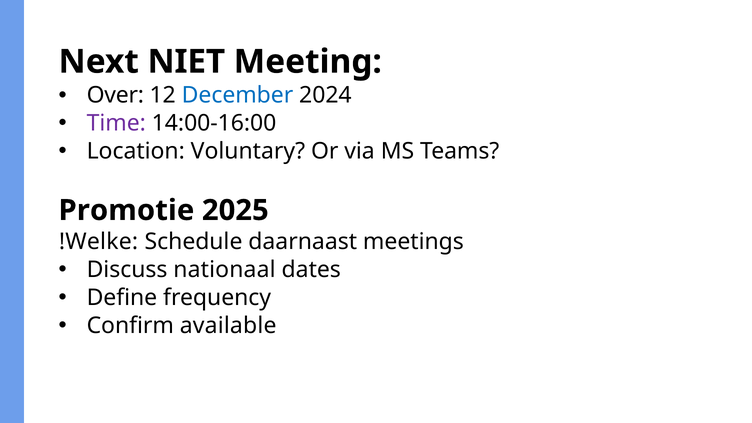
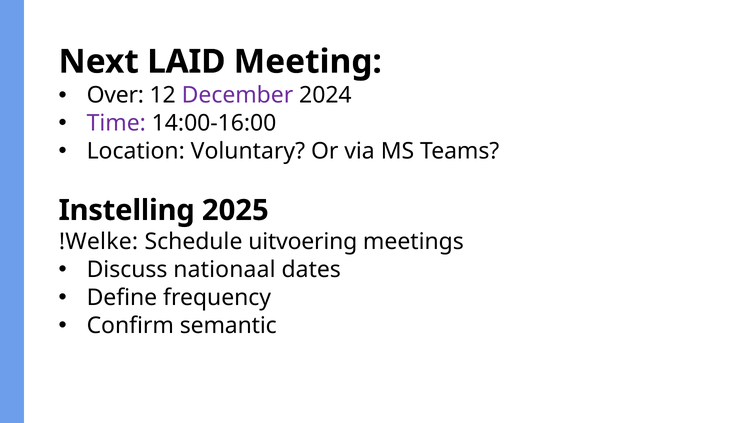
NIET: NIET -> LAID (186, 62)
December colour: blue -> purple (237, 95)
Promotie: Promotie -> Instelling (127, 210)
daarnaast: daarnaast -> uitvoering (303, 242)
available: available -> semantic (228, 325)
